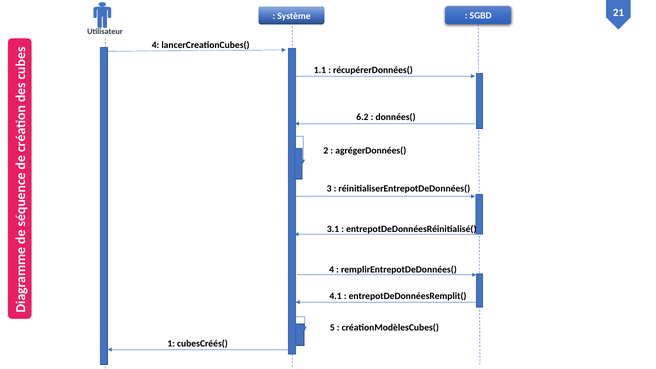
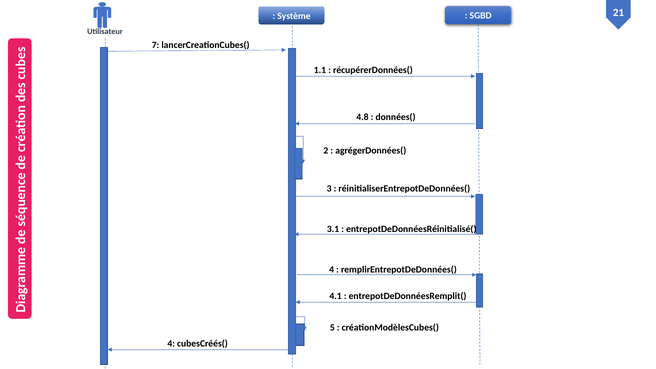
4: 4 -> 7 (155, 45)
6.2: 6.2 -> 4.8 (362, 117)
1: 1 -> 4 (171, 343)
